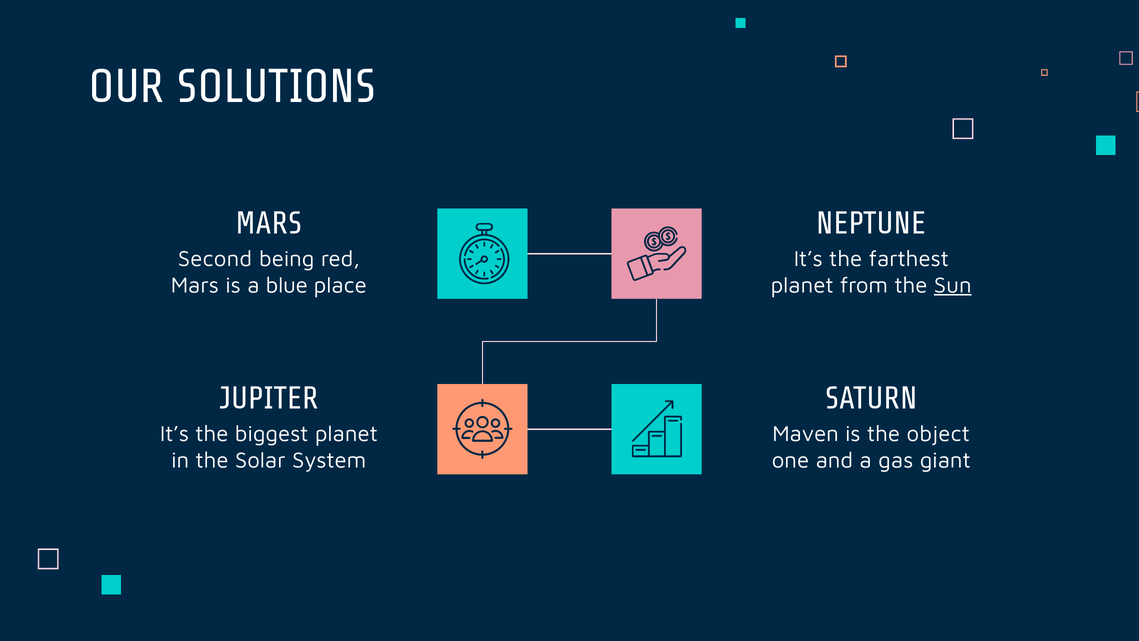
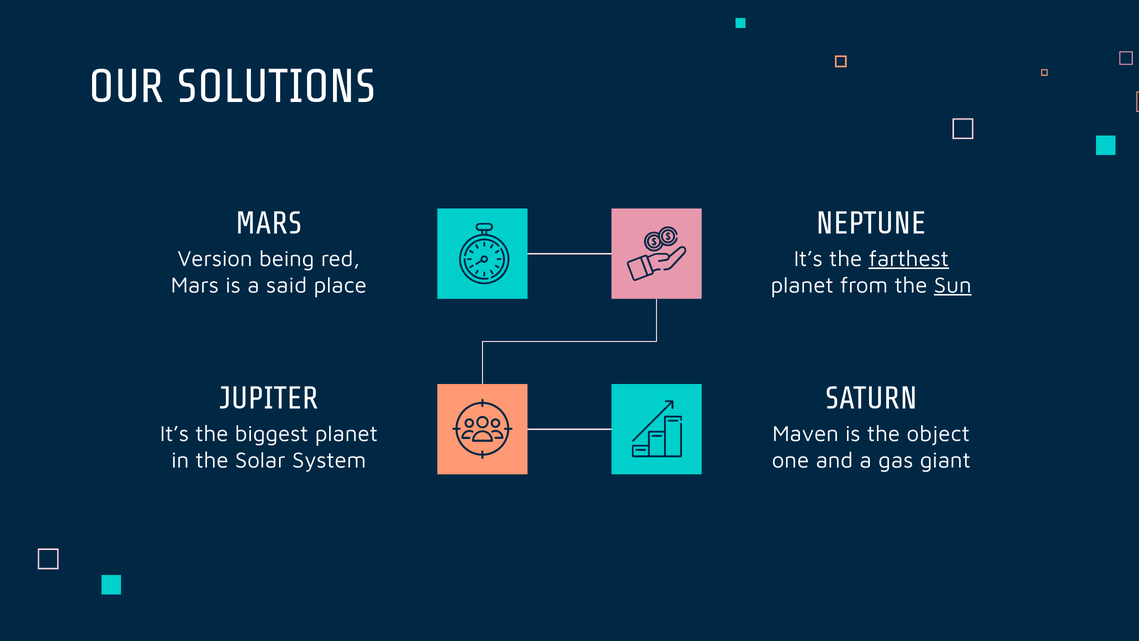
Second: Second -> Version (215, 259)
farthest underline: none -> present (909, 259)
blue: blue -> said (287, 285)
